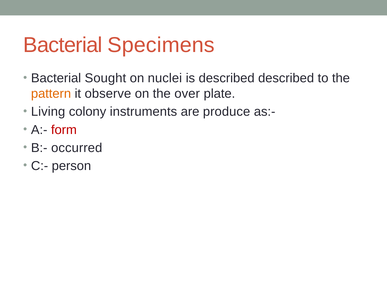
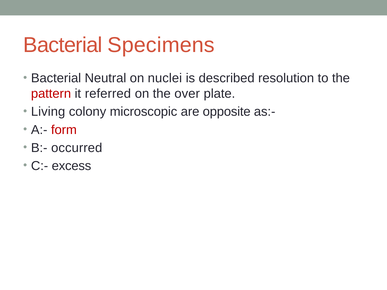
Sought: Sought -> Neutral (105, 78)
described described: described -> resolution (286, 78)
pattern colour: orange -> red (51, 94)
observe: observe -> referred (108, 94)
instruments: instruments -> microscopic (143, 112)
produce: produce -> opposite (227, 112)
person: person -> excess (71, 166)
